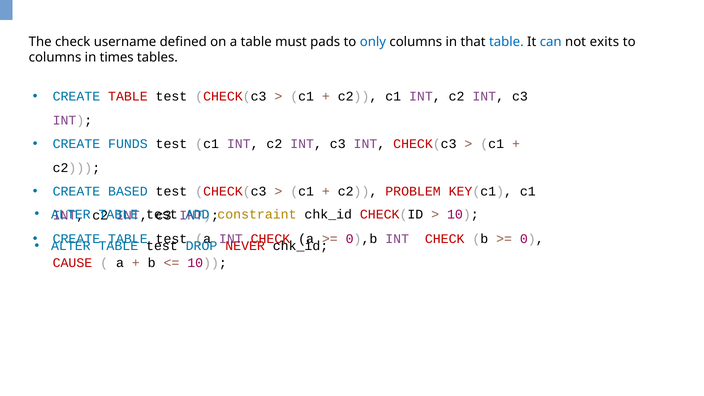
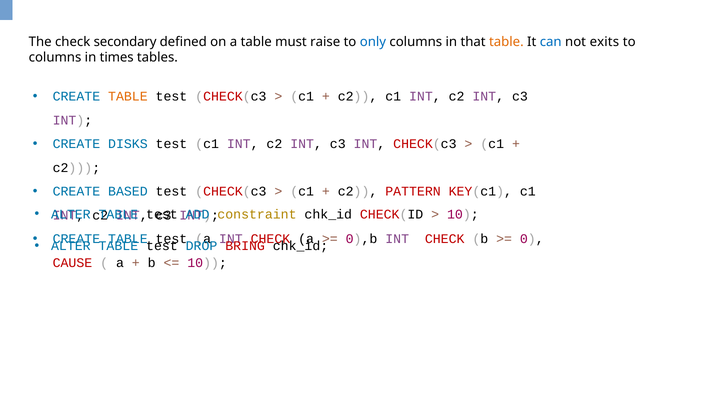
username: username -> secondary (125, 42)
pads: pads -> raise (325, 42)
table colour: blue -> orange (506, 42)
TABLE colour: red -> orange (128, 96)
FUNDS: FUNDS -> DISKS (128, 144)
PROBLEM: PROBLEM -> PATTERN (413, 191)
NEVER: NEVER -> BRING (245, 246)
